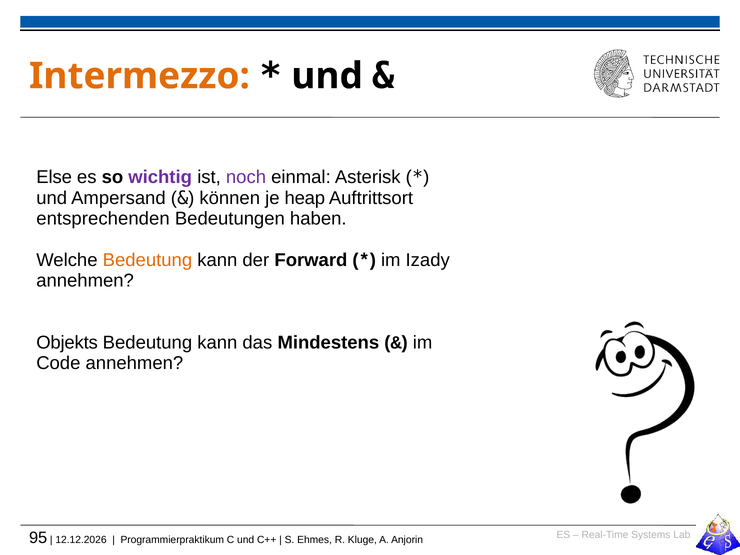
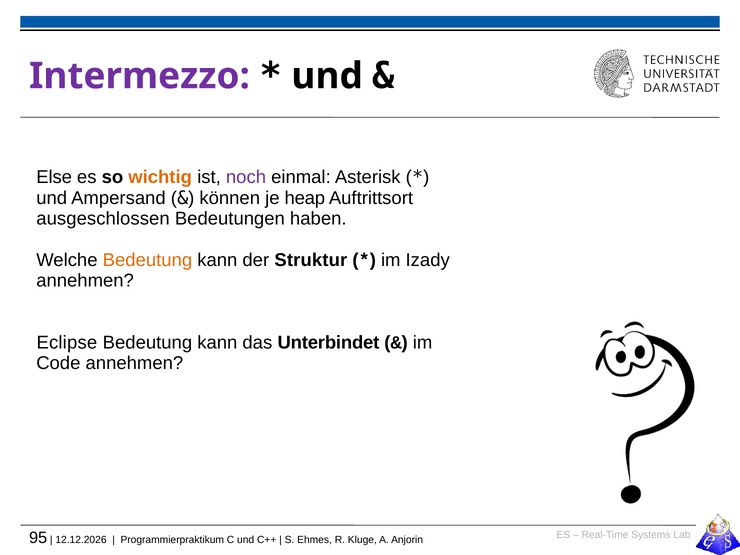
Intermezzo colour: orange -> purple (139, 76)
wichtig colour: purple -> orange (160, 177)
entsprechenden: entsprechenden -> ausgeschlossen (103, 219)
Forward: Forward -> Struktur (311, 260)
Objekts: Objekts -> Eclipse (67, 342)
Mindestens: Mindestens -> Unterbindet (328, 342)
